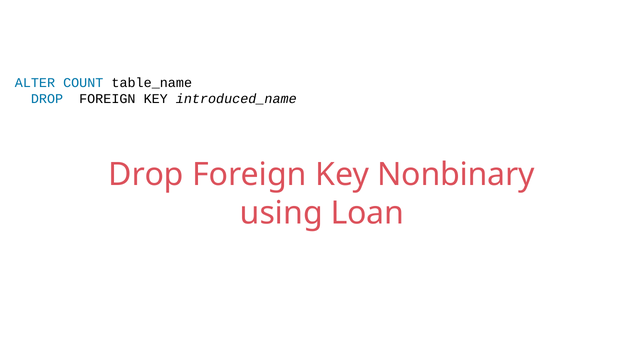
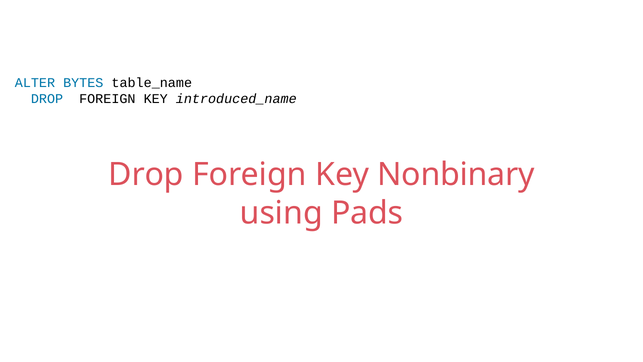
COUNT: COUNT -> BYTES (83, 83)
Loan: Loan -> Pads (367, 213)
